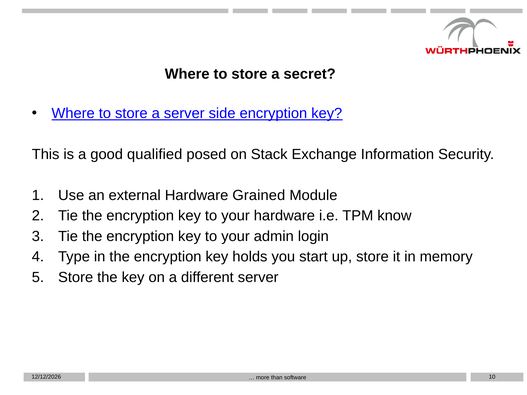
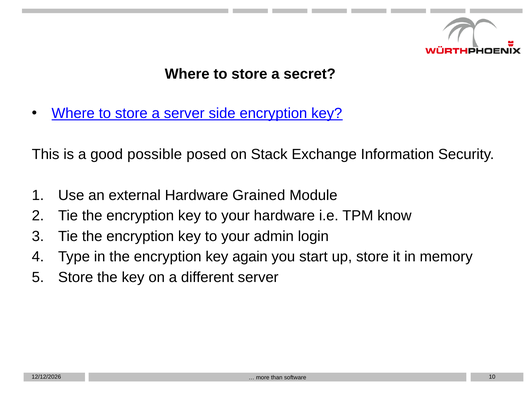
qualified: qualified -> possible (155, 154)
holds: holds -> again (250, 257)
